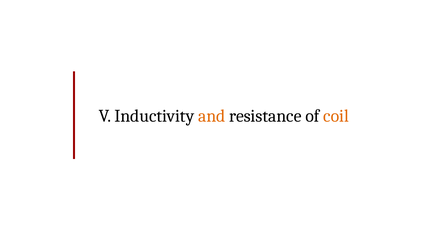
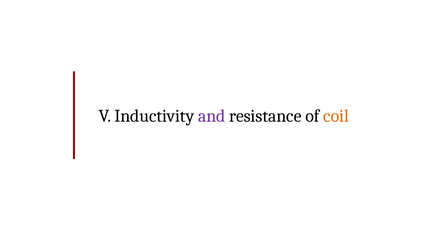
and colour: orange -> purple (212, 116)
